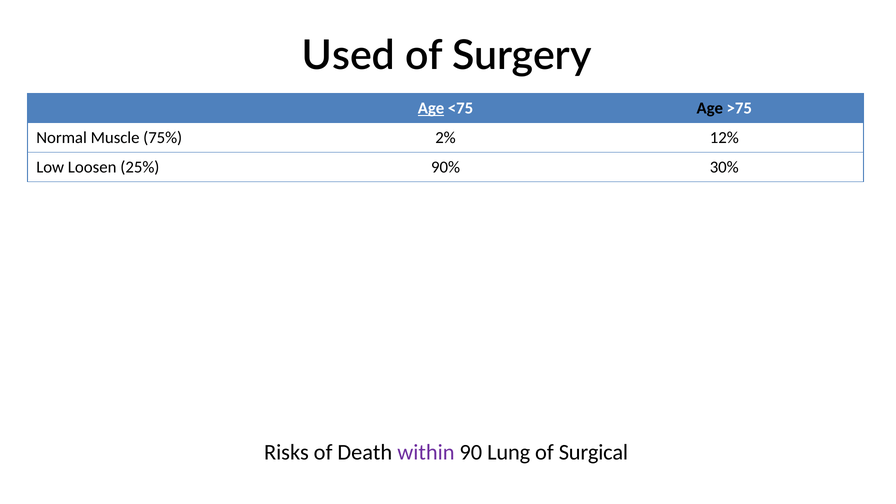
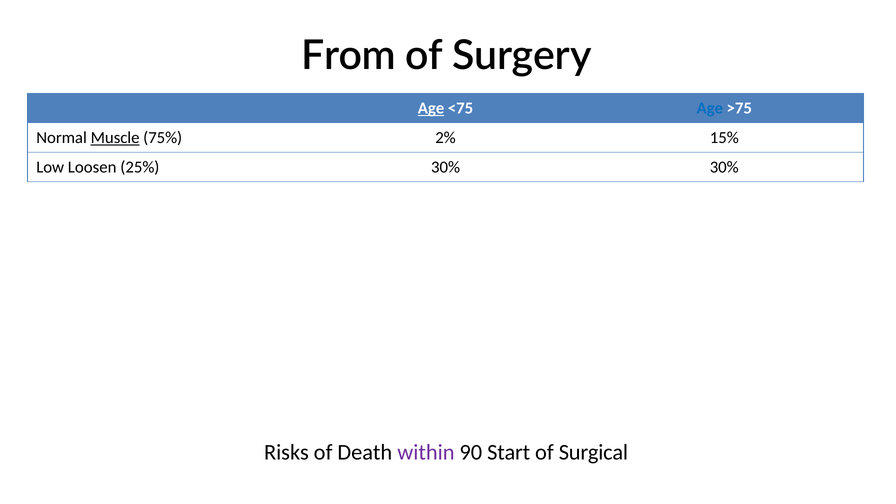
Used: Used -> From (349, 55)
Age colour: black -> blue (710, 108)
Muscle underline: none -> present (115, 138)
12%: 12% -> 15% (724, 138)
25% 90%: 90% -> 30% (446, 167)
Lung: Lung -> Start (509, 452)
